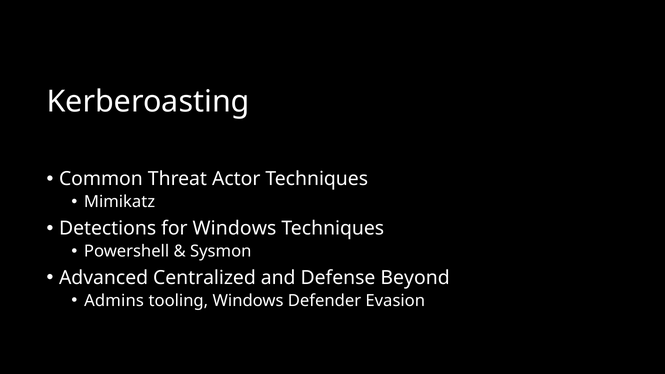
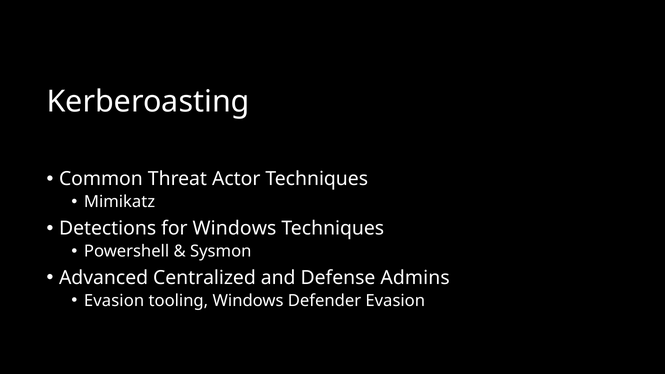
Beyond: Beyond -> Admins (415, 278)
Admins: Admins -> Evasion (114, 301)
